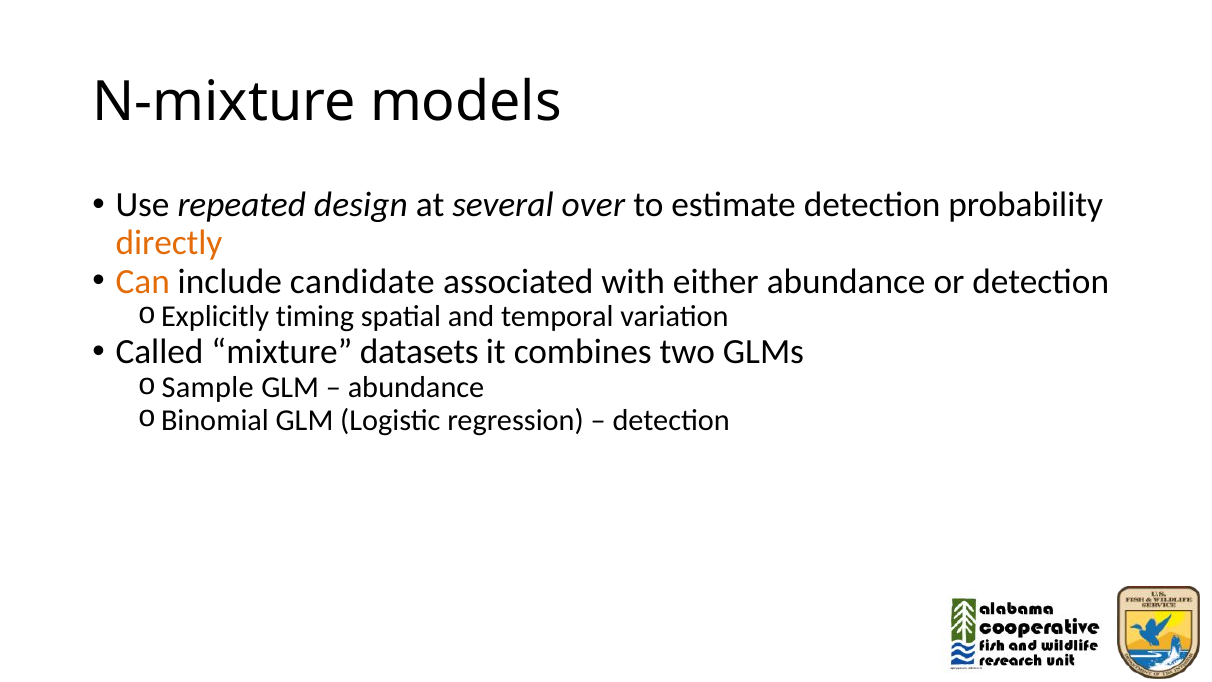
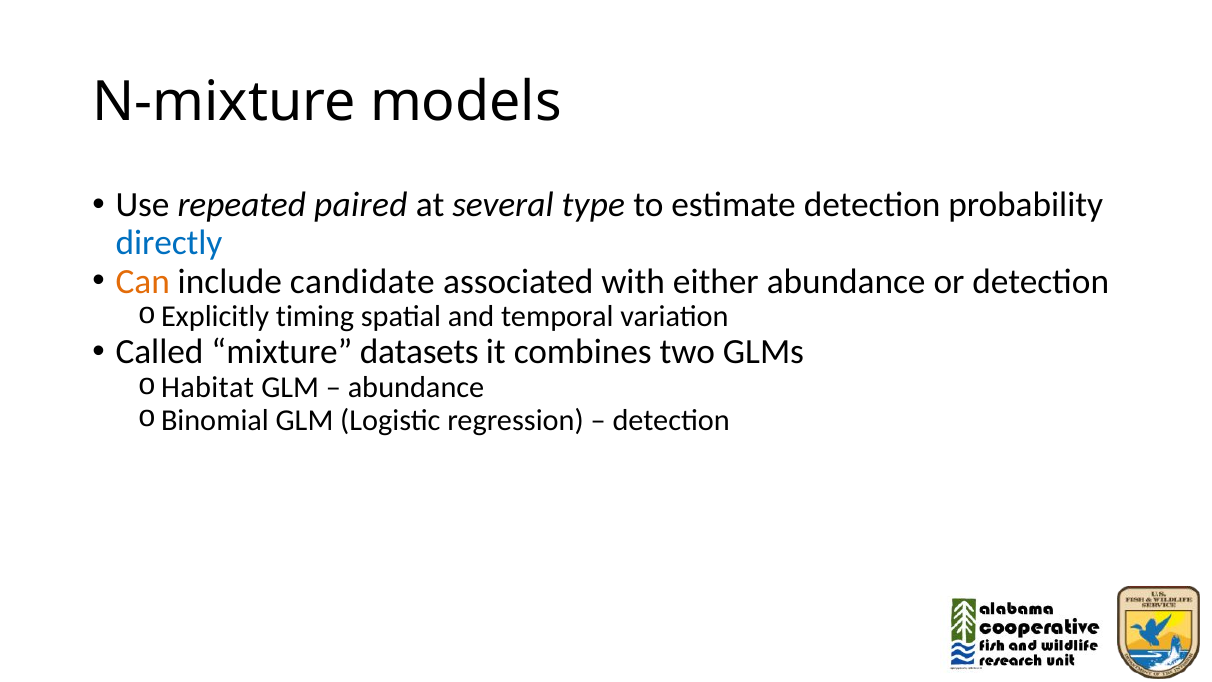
design: design -> paired (361, 205)
over: over -> type (593, 205)
directly colour: orange -> blue (169, 243)
Sample: Sample -> Habitat (208, 388)
